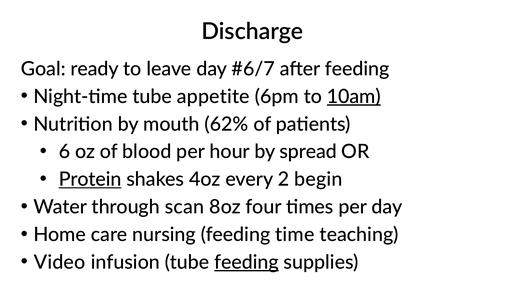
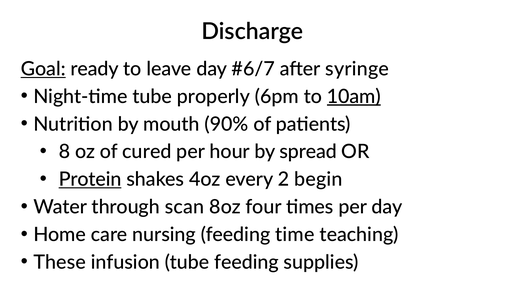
Goal underline: none -> present (43, 69)
after feeding: feeding -> syringe (357, 69)
appetite: appetite -> properly (213, 96)
62%: 62% -> 90% (227, 124)
6: 6 -> 8 (64, 152)
blood: blood -> cured (147, 152)
Video: Video -> These (60, 262)
feeding underline: present -> none (246, 262)
